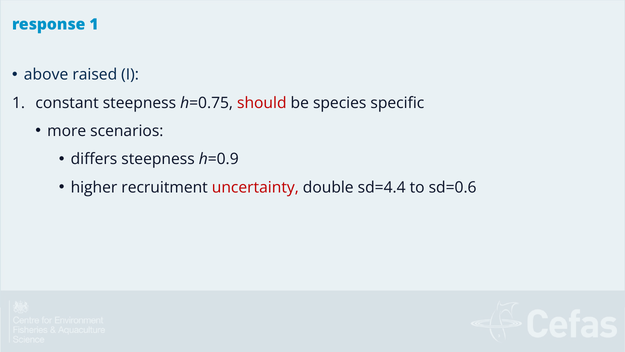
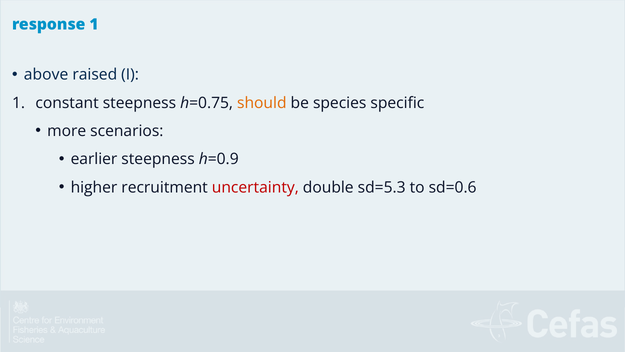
should colour: red -> orange (262, 103)
differs: differs -> earlier (94, 159)
sd=4.4: sd=4.4 -> sd=5.3 (382, 187)
